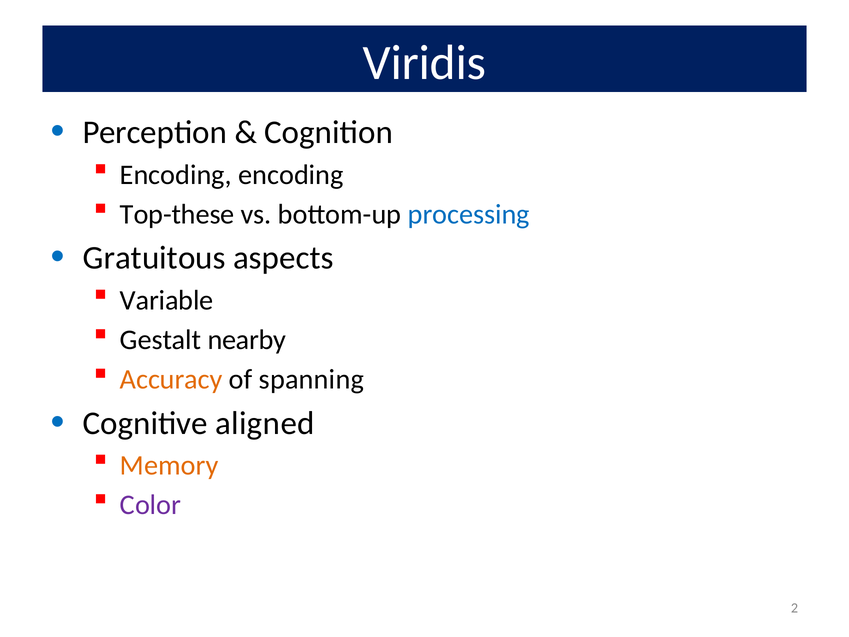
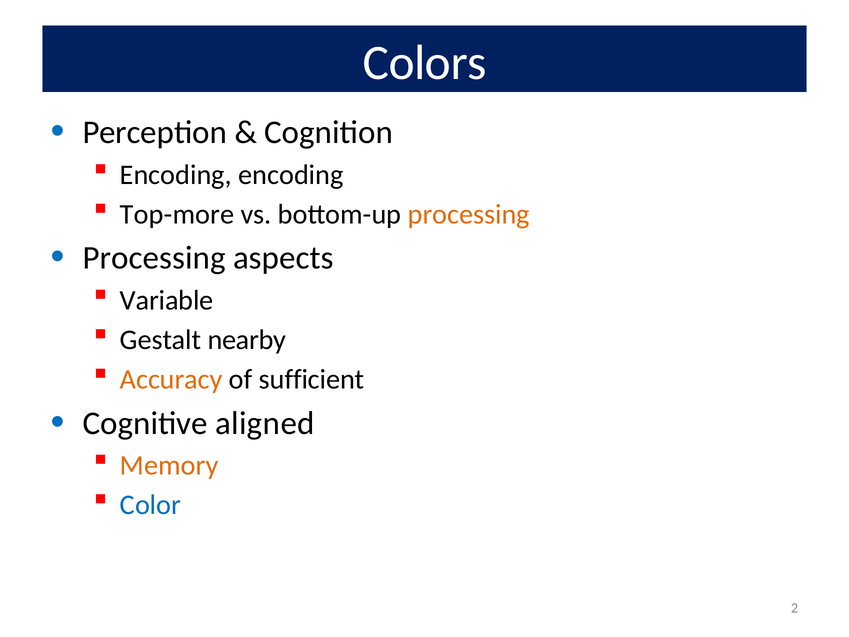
Viridis: Viridis -> Colors (425, 63)
Top-these: Top-these -> Top-more (177, 214)
processing colour: blue -> orange (469, 214)
Gratuitous: Gratuitous -> Processing (154, 258)
spanning: spanning -> sufficient (312, 379)
Color colour: purple -> blue (151, 505)
